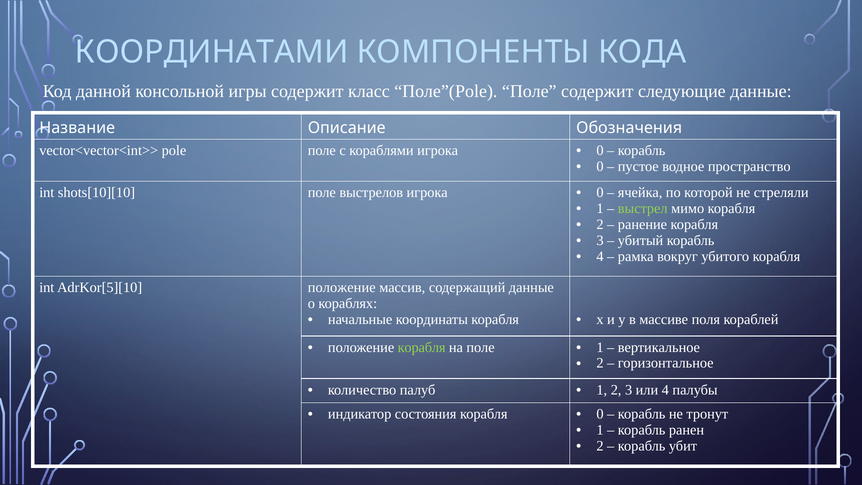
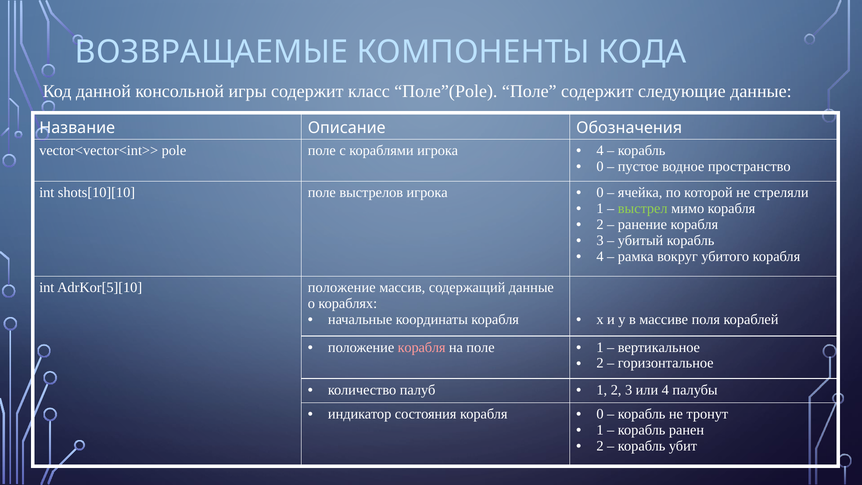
КООРДИНАТАМИ: КООРДИНАТАМИ -> ВОЗВРАЩАЕМЫЕ (212, 52)
0: 0 -> 4 (600, 151)
корабля colour: light green -> pink (422, 347)
